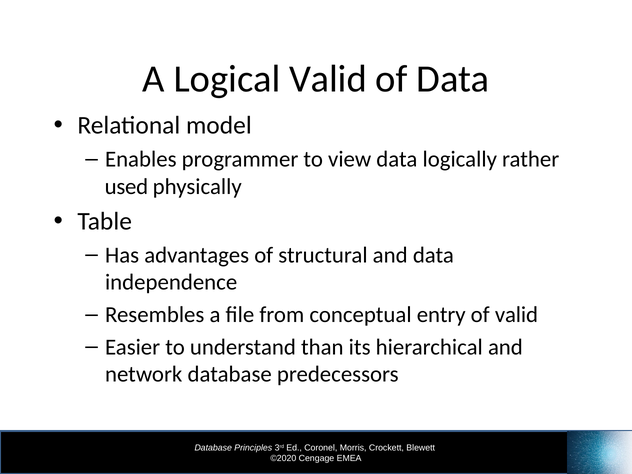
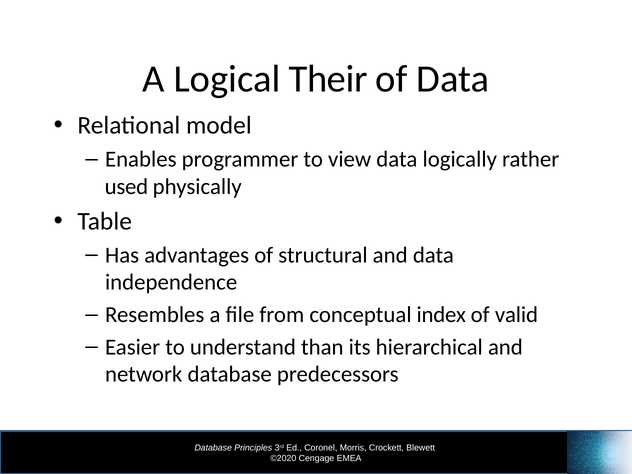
Logical Valid: Valid -> Their (328, 79)
entry: entry -> index (441, 315)
